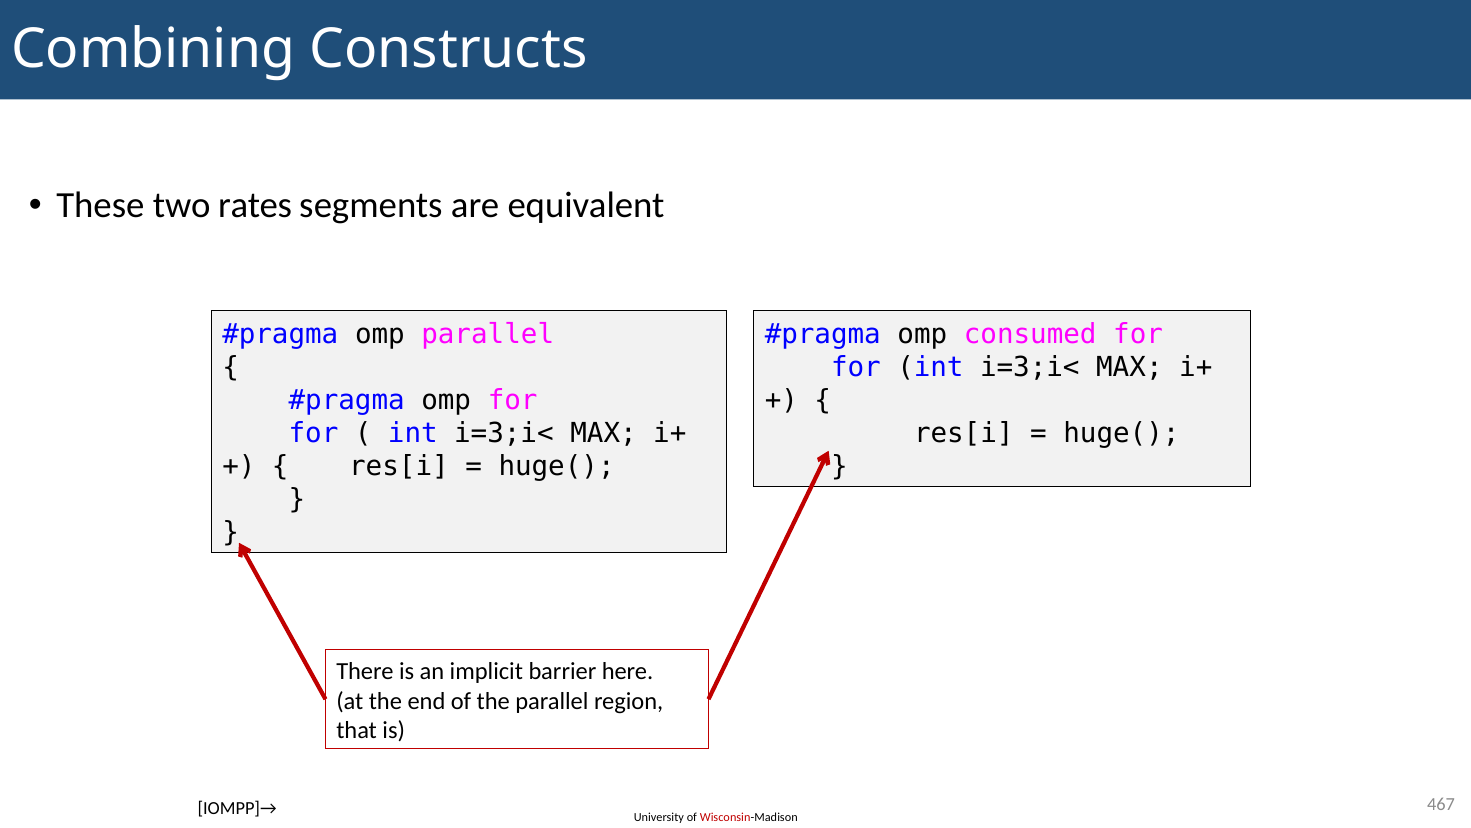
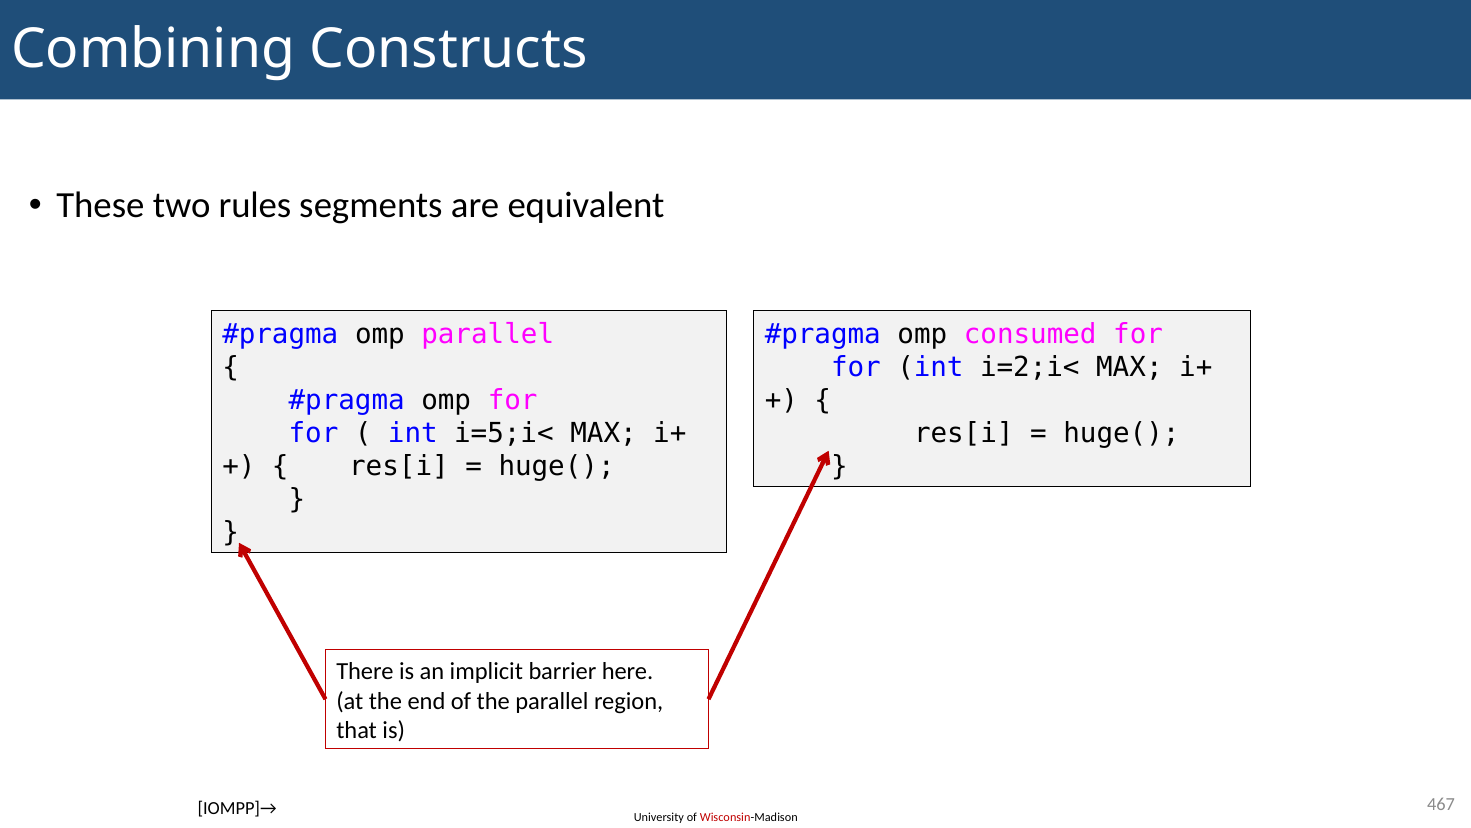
rates: rates -> rules (255, 206)
for int i=3;i<: i=3;i< -> i=2;i< (1030, 367)
i=3;i<: i=3;i< -> i=5;i< (504, 433)
